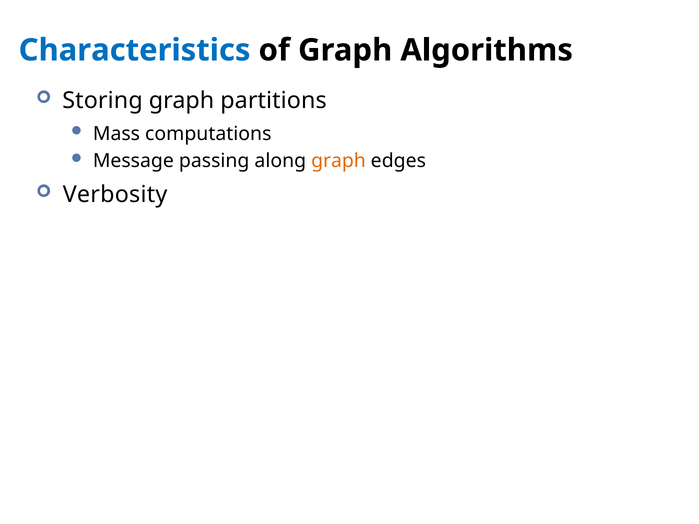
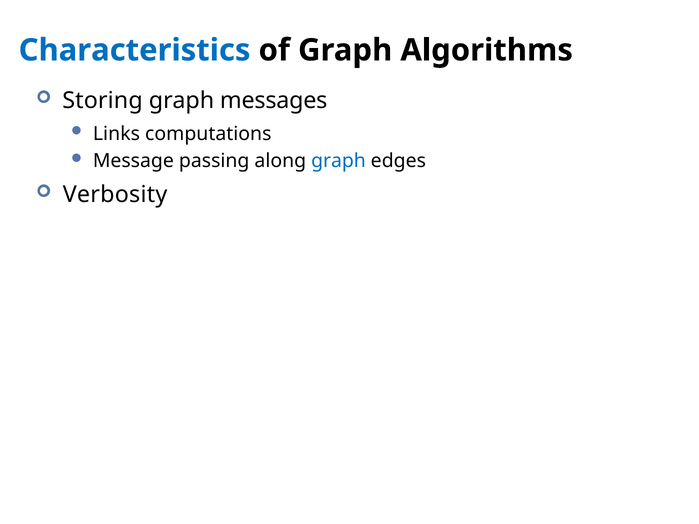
partitions: partitions -> messages (274, 101)
Mass: Mass -> Links (116, 134)
graph colour: orange -> blue (339, 161)
